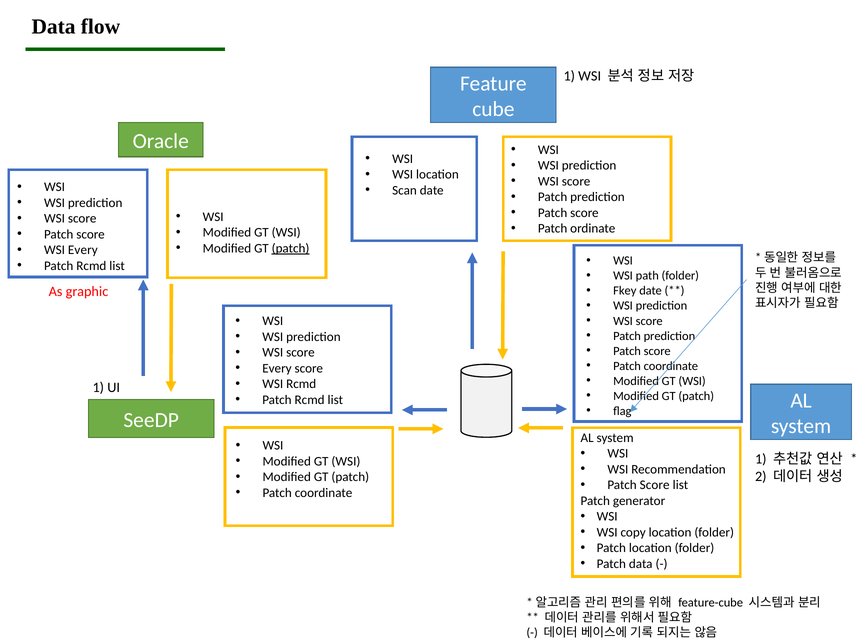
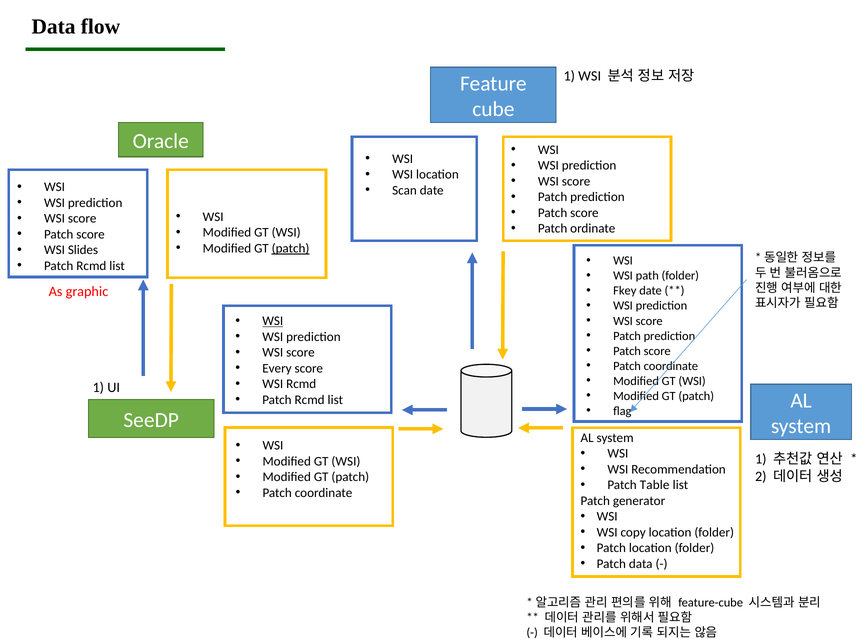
WSI Every: Every -> Slides (83, 250)
WSI underline: none -> present (273, 321)
Score: Score -> Table (655, 485)
